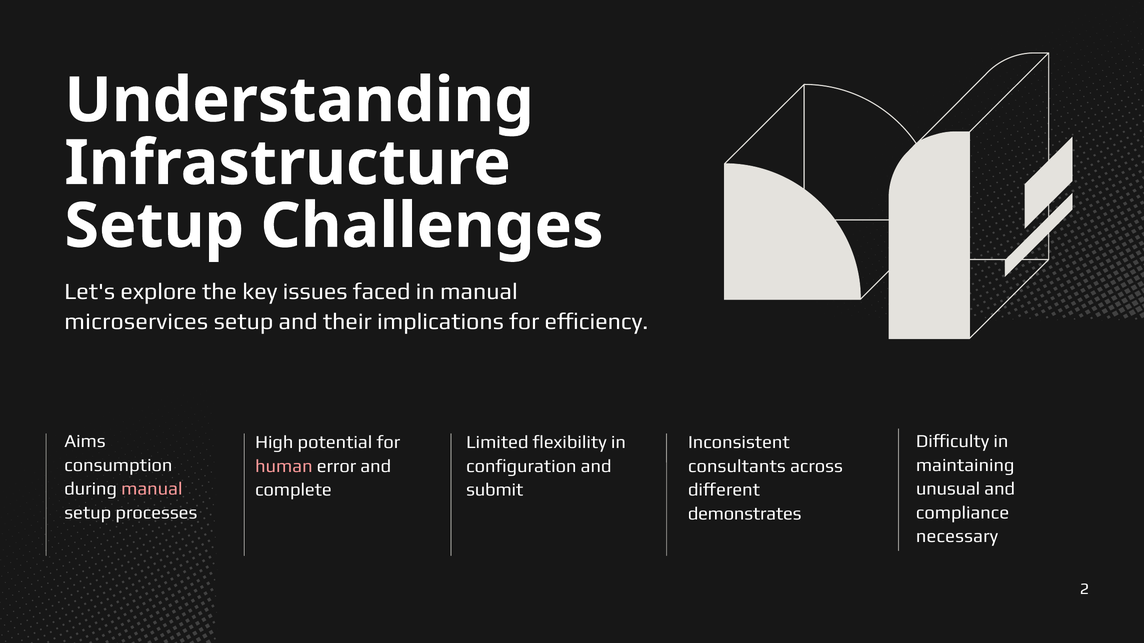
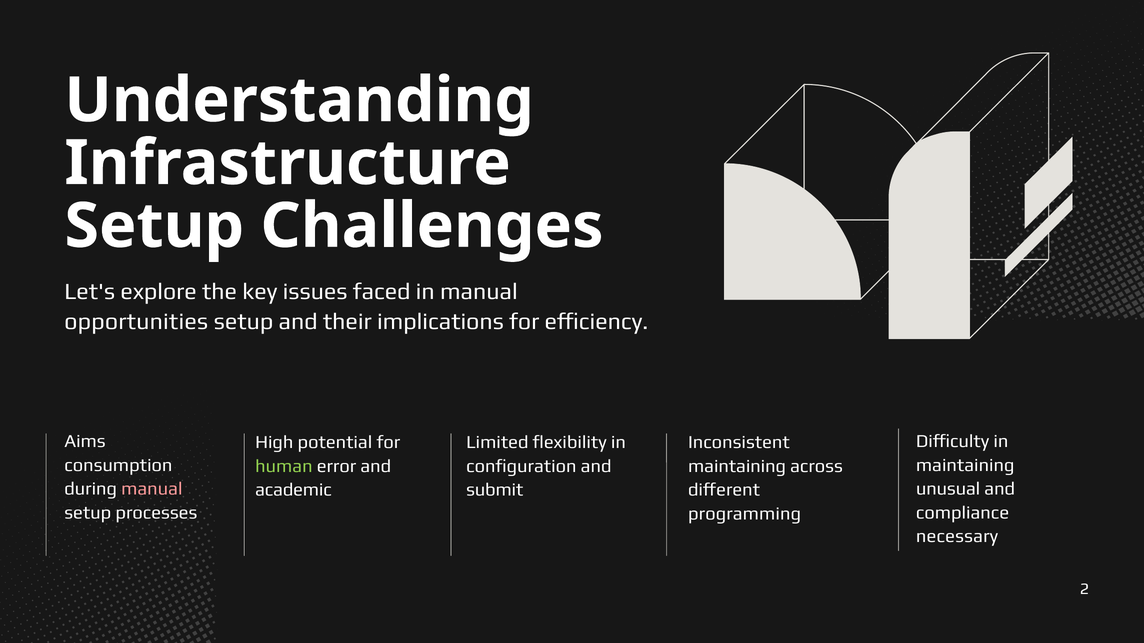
microservices: microservices -> opportunities (136, 322)
human colour: pink -> light green (284, 466)
consultants: consultants -> maintaining (737, 466)
complete: complete -> academic (293, 490)
demonstrates: demonstrates -> programming (745, 514)
